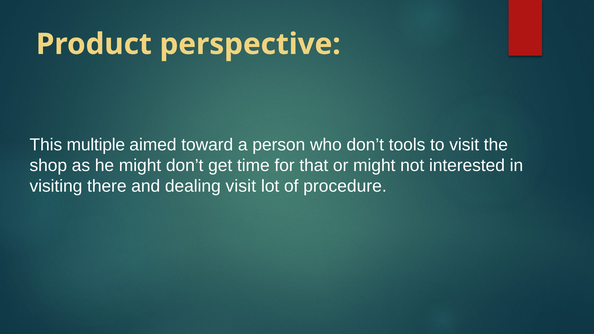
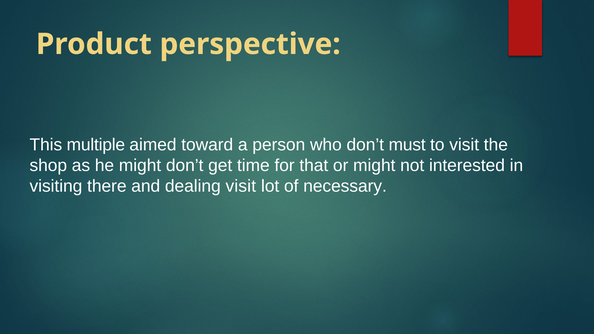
tools: tools -> must (407, 145)
procedure: procedure -> necessary (345, 186)
